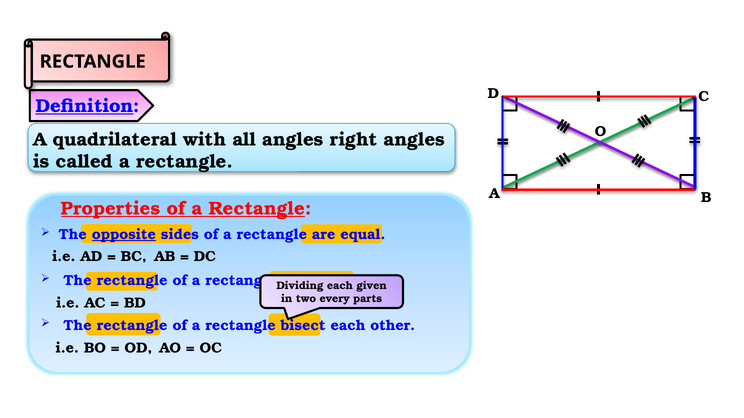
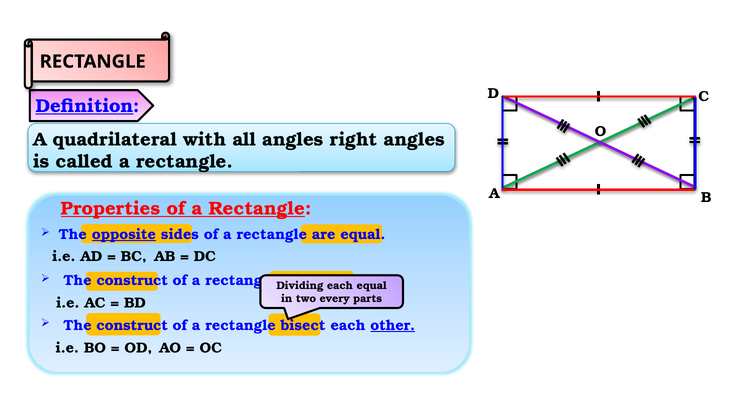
rectangle: rectangle -> construct (132, 281)
given: given -> equal (372, 286)
rectangle: rectangle -> construct (132, 326)
other underline: none -> present (393, 326)
